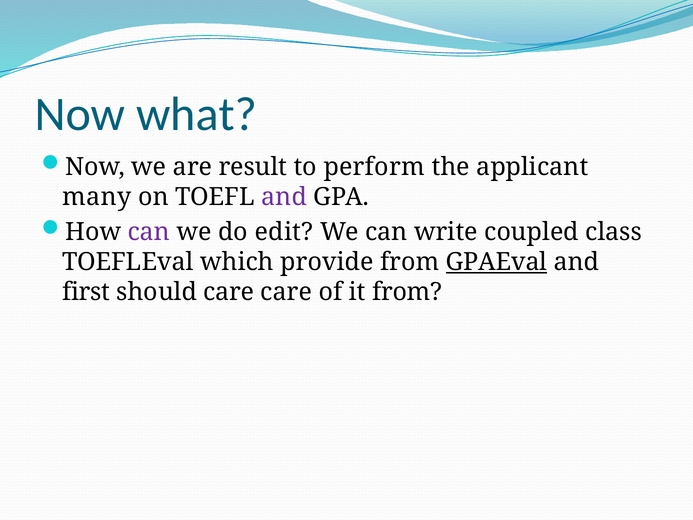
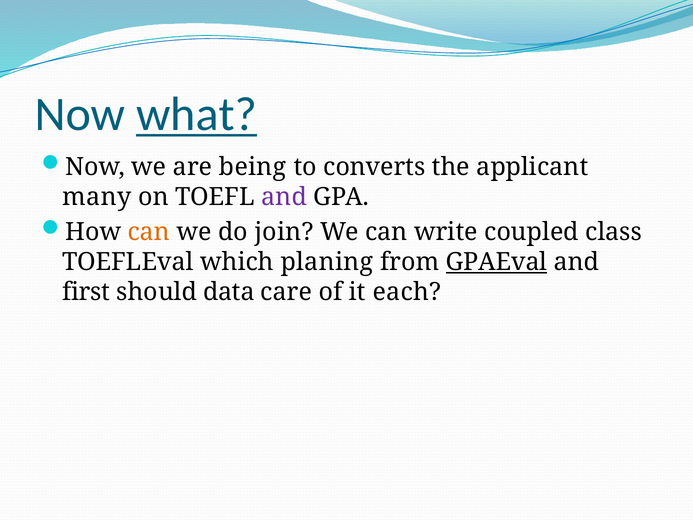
what underline: none -> present (196, 114)
result: result -> being (253, 167)
perform: perform -> converts (374, 167)
can colour: purple -> orange (149, 232)
edit: edit -> join (284, 232)
provide: provide -> planing (327, 262)
should care: care -> data (229, 292)
it from: from -> each (407, 292)
